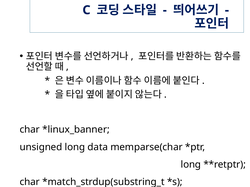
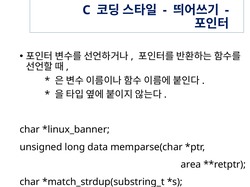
long: long -> area (191, 165)
